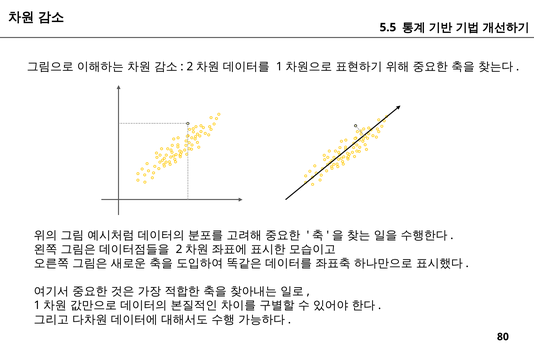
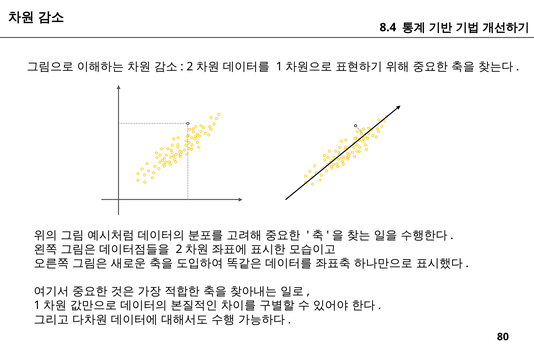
5.5: 5.5 -> 8.4 (388, 27)
